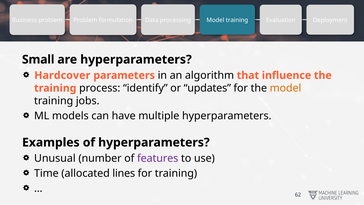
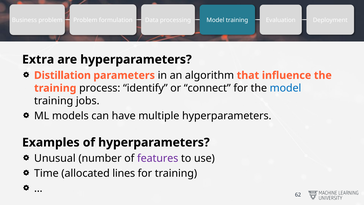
Small: Small -> Extra (38, 59)
Hardcover: Hardcover -> Distillation (62, 75)
updates: updates -> connect (207, 88)
model colour: orange -> blue (286, 88)
